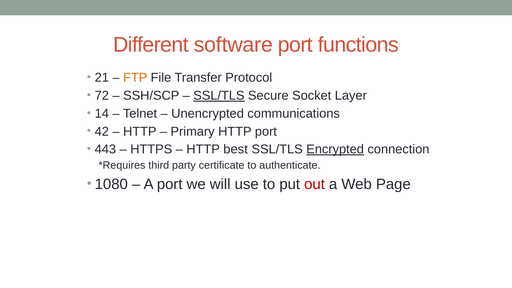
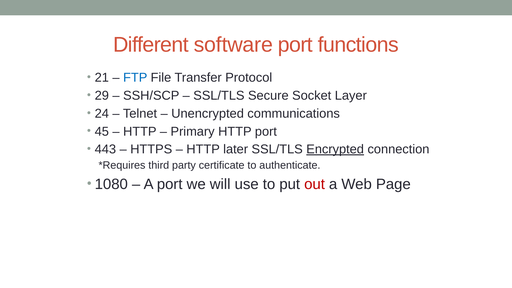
FTP colour: orange -> blue (135, 78)
72: 72 -> 29 (102, 96)
SSL/TLS underline: present -> none (219, 96)
14: 14 -> 24 (102, 114)
42: 42 -> 45 (102, 131)
best: best -> later (236, 149)
